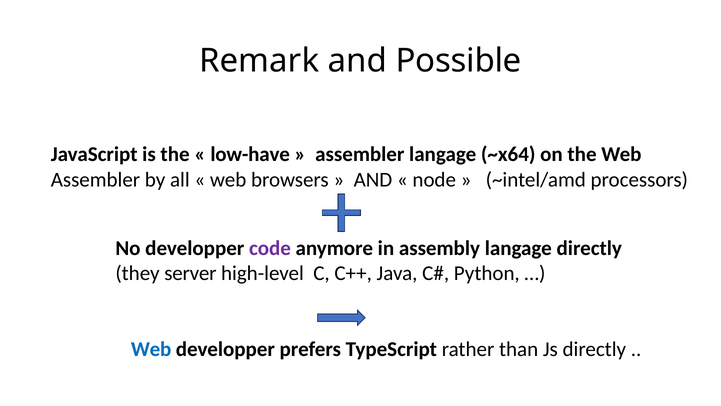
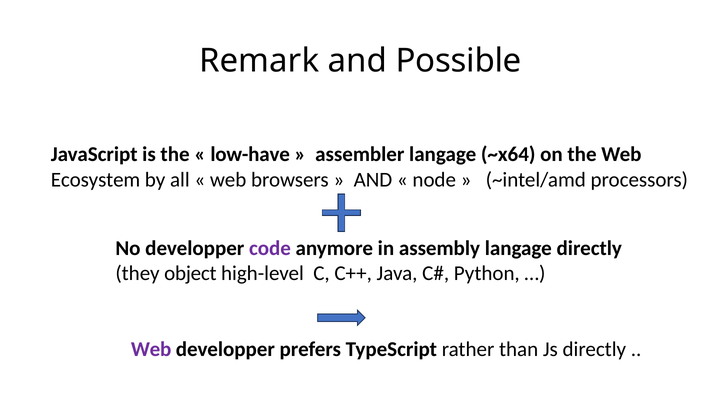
Assembler: Assembler -> Ecosystem (96, 179)
server: server -> object (190, 273)
Web colour: blue -> purple (151, 349)
